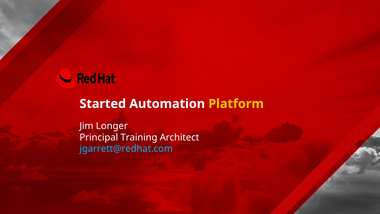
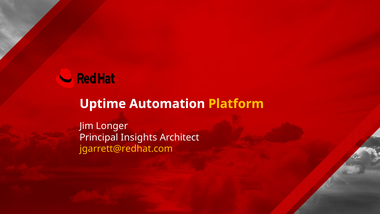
Started: Started -> Uptime (103, 104)
Training: Training -> Insights (139, 137)
jgarrett@redhat.com colour: light blue -> yellow (126, 149)
